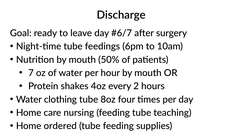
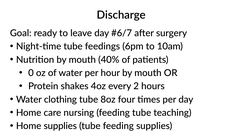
50%: 50% -> 40% (109, 60)
7: 7 -> 0 (31, 73)
Home ordered: ordered -> supplies (60, 126)
